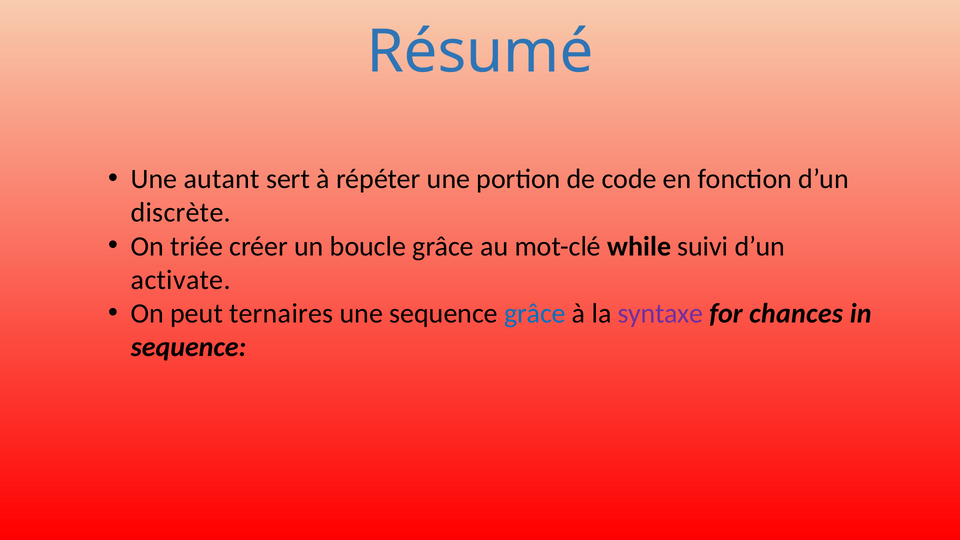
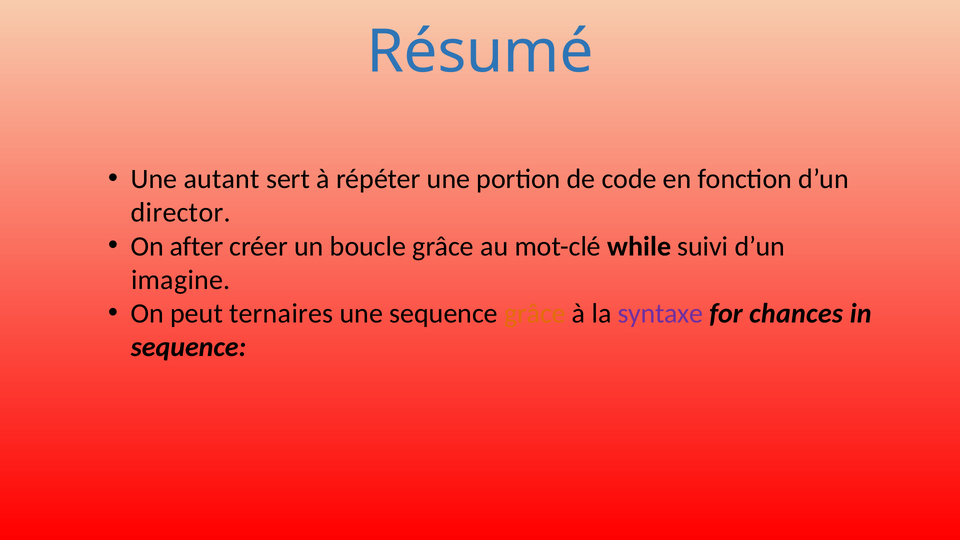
discrète: discrète -> director (181, 213)
triée: triée -> after (197, 246)
activate: activate -> imagine (181, 280)
grâce colour: blue -> orange (535, 314)
